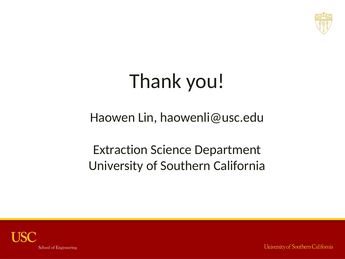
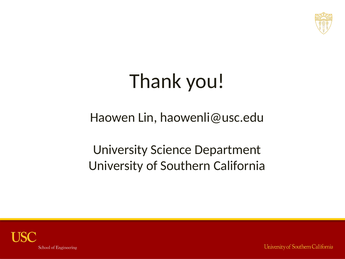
Extraction: Extraction -> University (120, 149)
